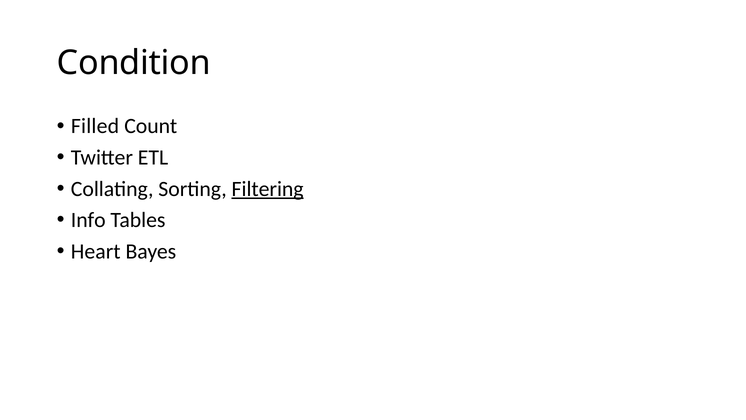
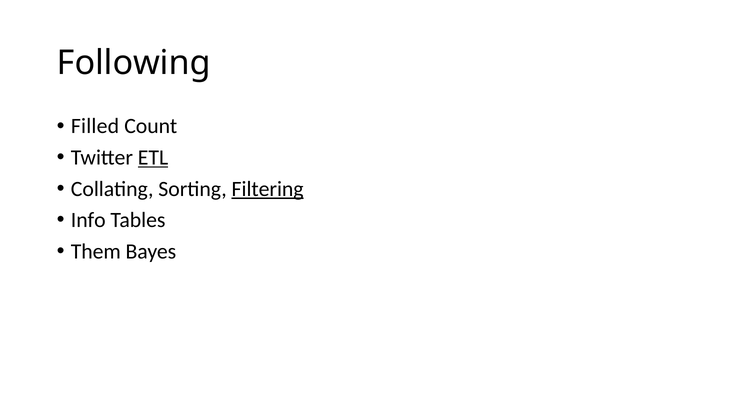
Condition: Condition -> Following (134, 63)
ETL underline: none -> present (153, 157)
Heart: Heart -> Them (96, 251)
